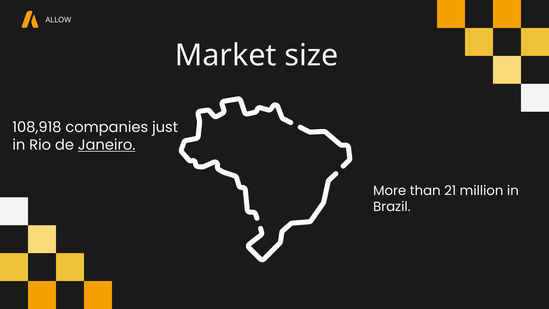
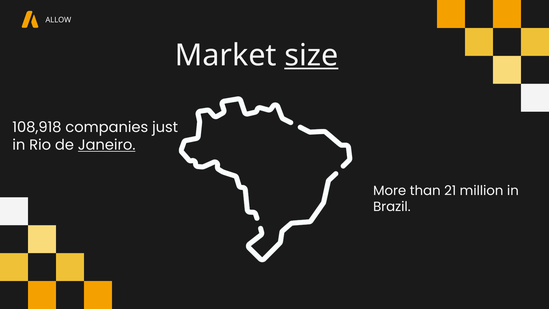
size underline: none -> present (311, 55)
